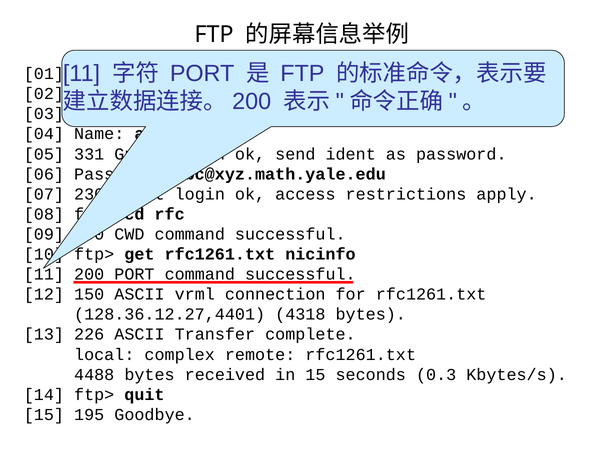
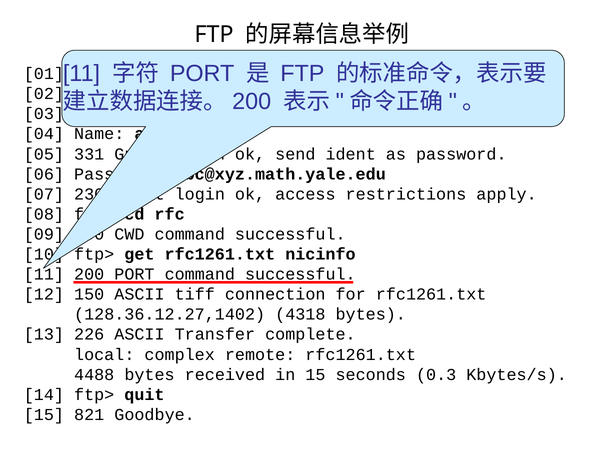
vrml: vrml -> tiff (195, 295)
128.36.12.27,4401: 128.36.12.27,4401 -> 128.36.12.27,1402 (170, 315)
195: 195 -> 821 (89, 415)
